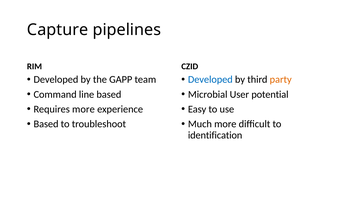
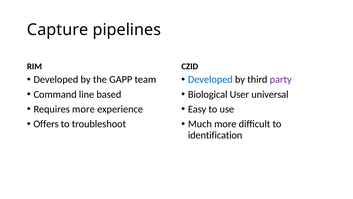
party colour: orange -> purple (281, 79)
Microbial: Microbial -> Biological (208, 94)
potential: potential -> universal (270, 94)
Based: Based -> Offers (46, 124)
